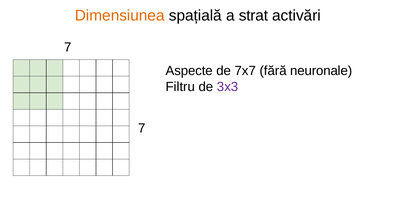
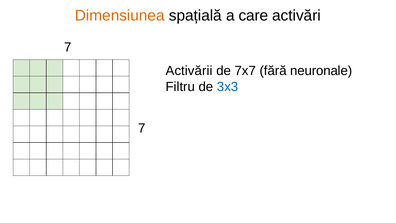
strat: strat -> care (253, 15)
Aspecte: Aspecte -> Activării (189, 71)
3x3 colour: purple -> blue (228, 87)
